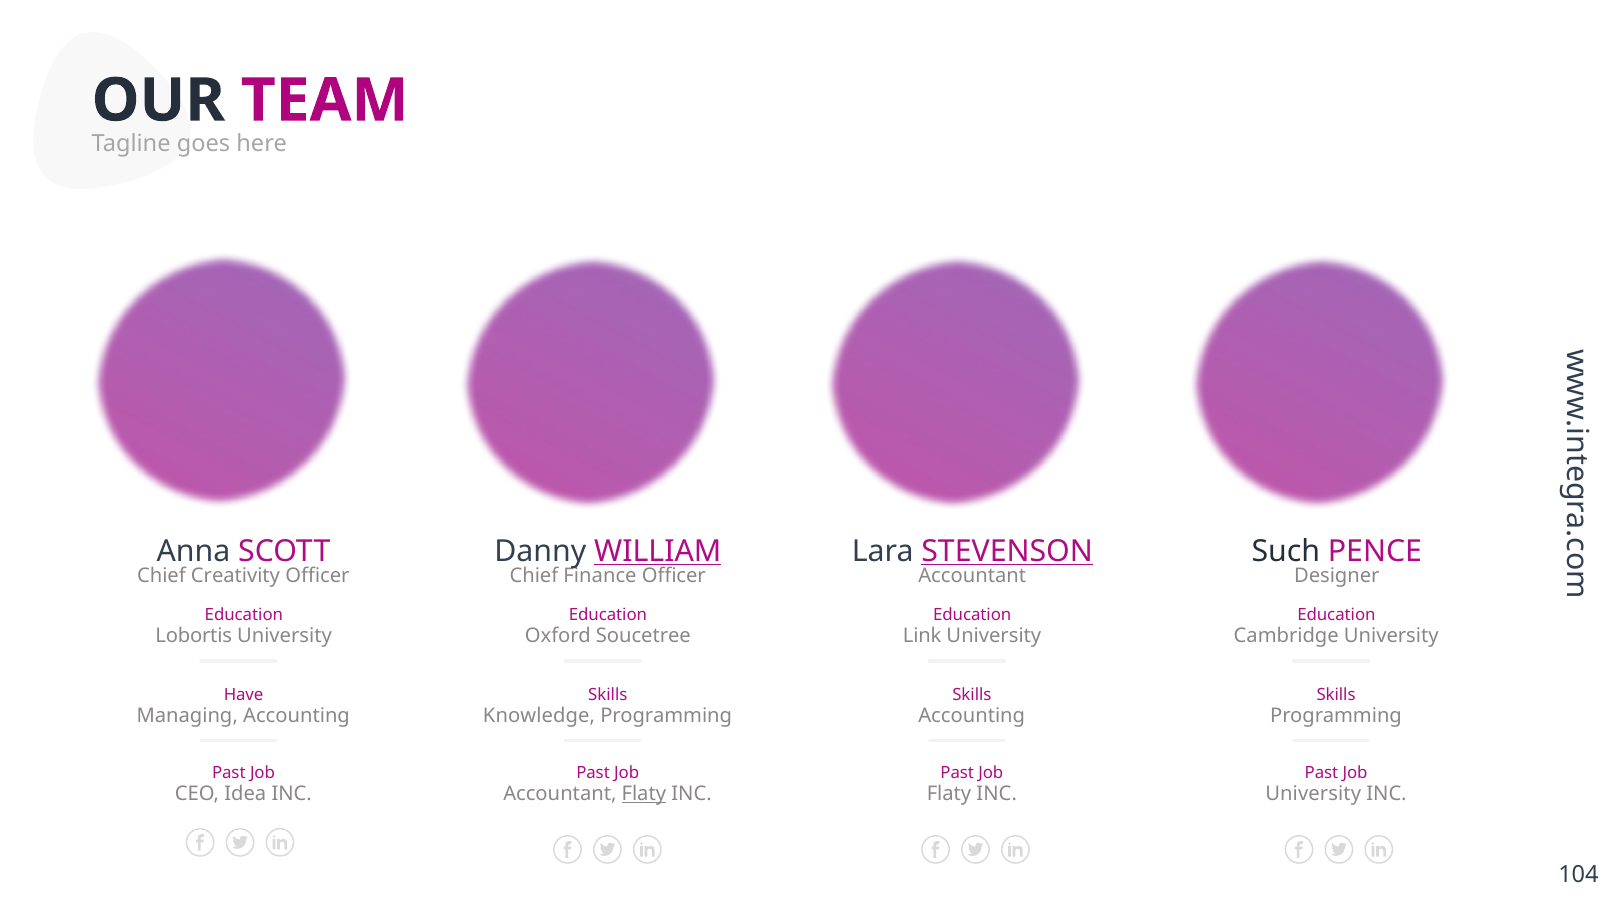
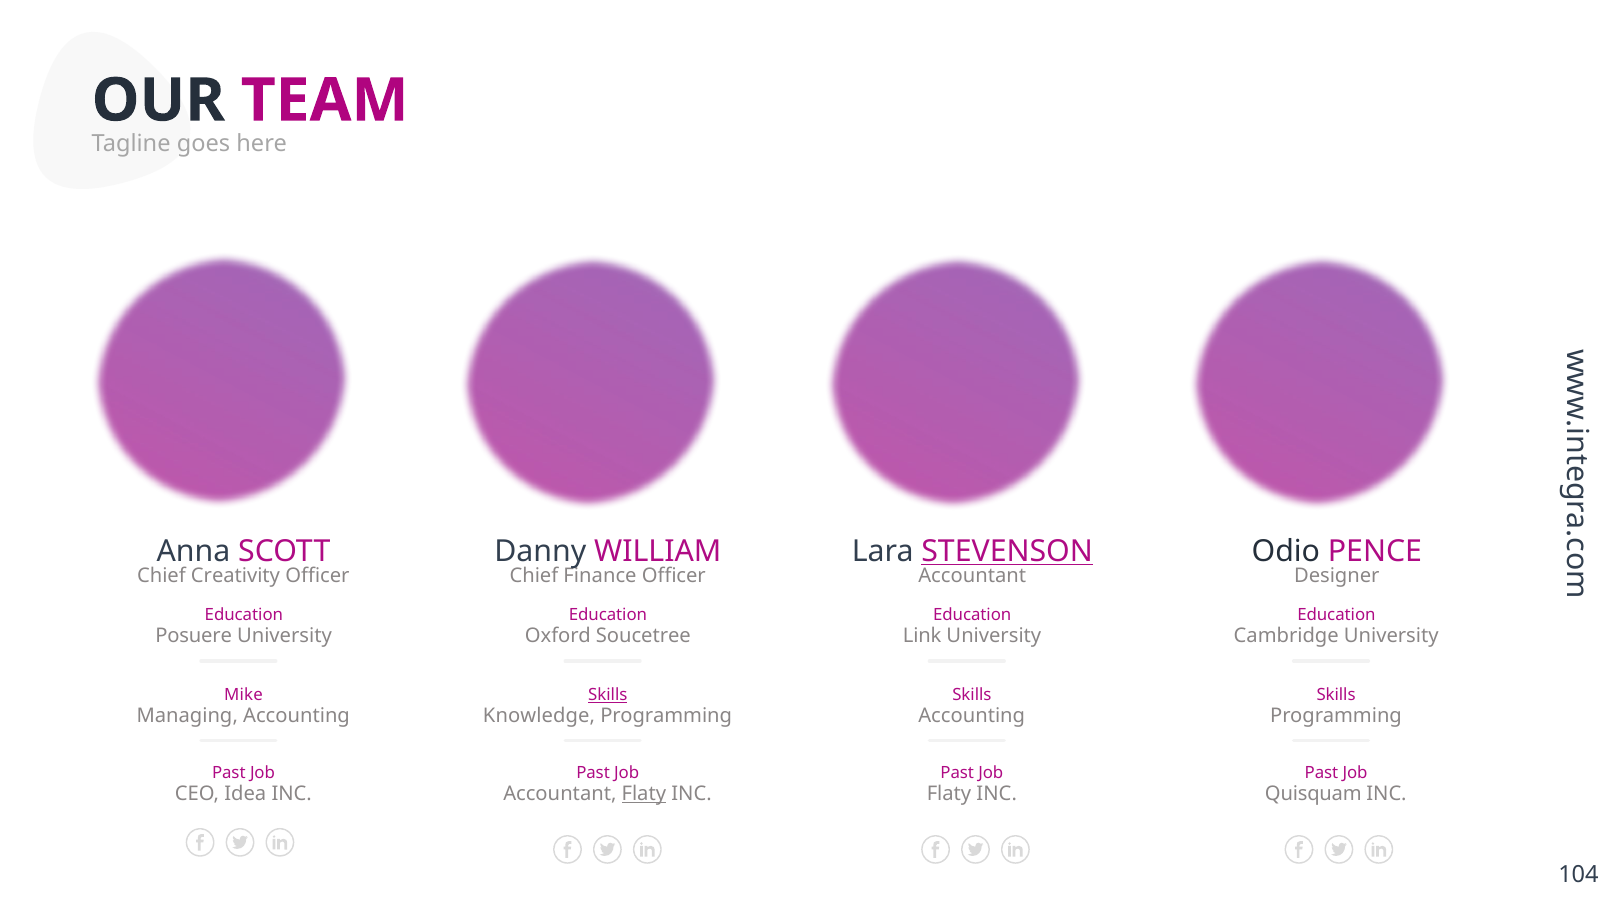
WILLIAM underline: present -> none (658, 551)
Such: Such -> Odio (1286, 551)
Lobortis: Lobortis -> Posuere (194, 636)
Have: Have -> Mike (243, 695)
Skills underline: none -> present (608, 695)
University: University -> Quisquam (1313, 794)
